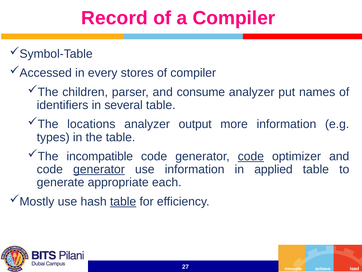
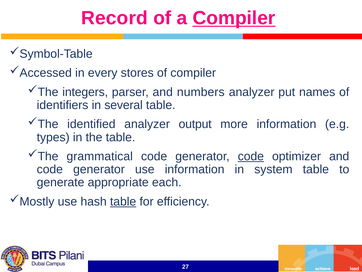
Compiler underline: none -> present (234, 18)
children: children -> integers (85, 92)
consume: consume -> numbers (201, 92)
locations: locations -> identified (91, 124)
incompatible: incompatible -> grammatical (100, 156)
generator underline: present -> none (99, 169)
applied: applied -> system (273, 169)
